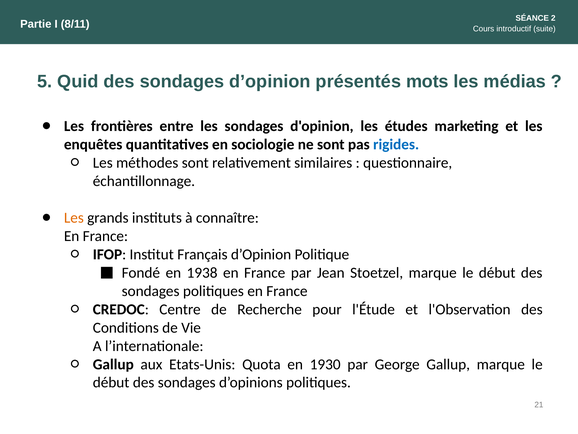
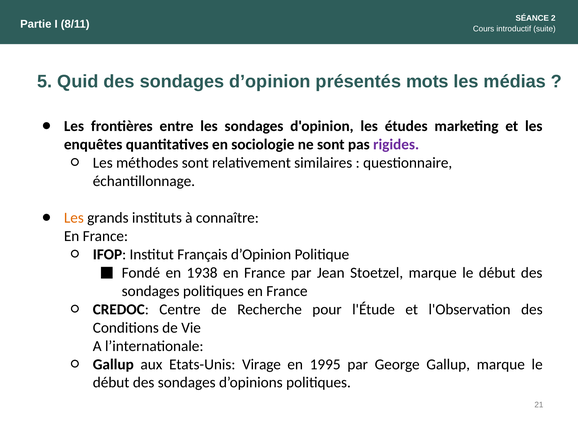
rigides colour: blue -> purple (396, 144)
Quota: Quota -> Virage (262, 364)
1930: 1930 -> 1995 (325, 364)
